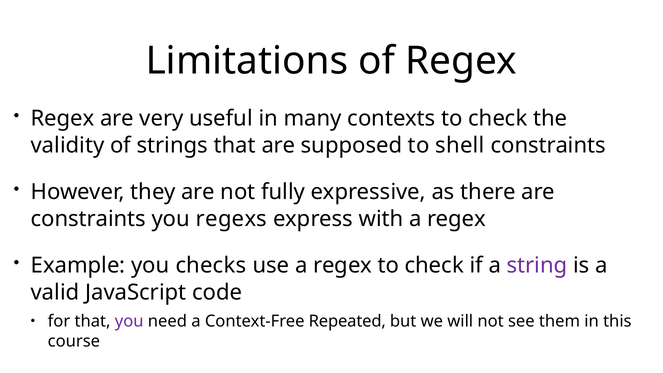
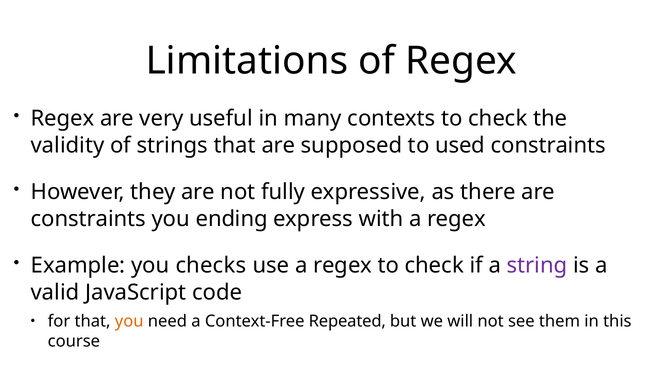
shell: shell -> used (460, 145)
regexs: regexs -> ending (232, 219)
you colour: purple -> orange (129, 321)
